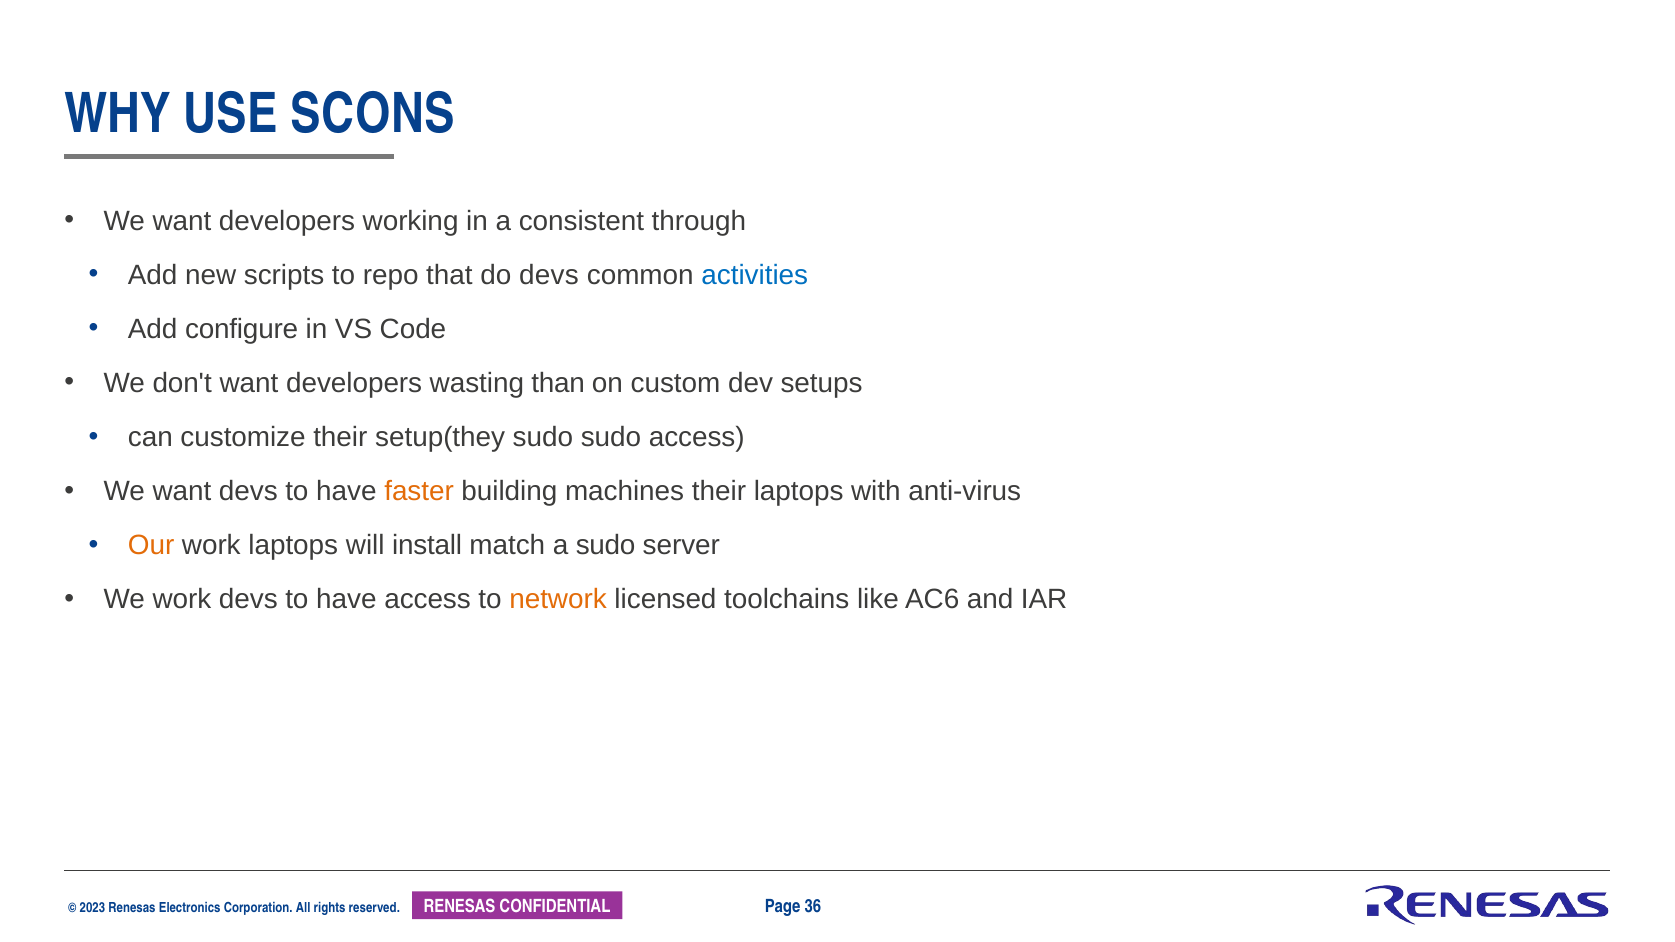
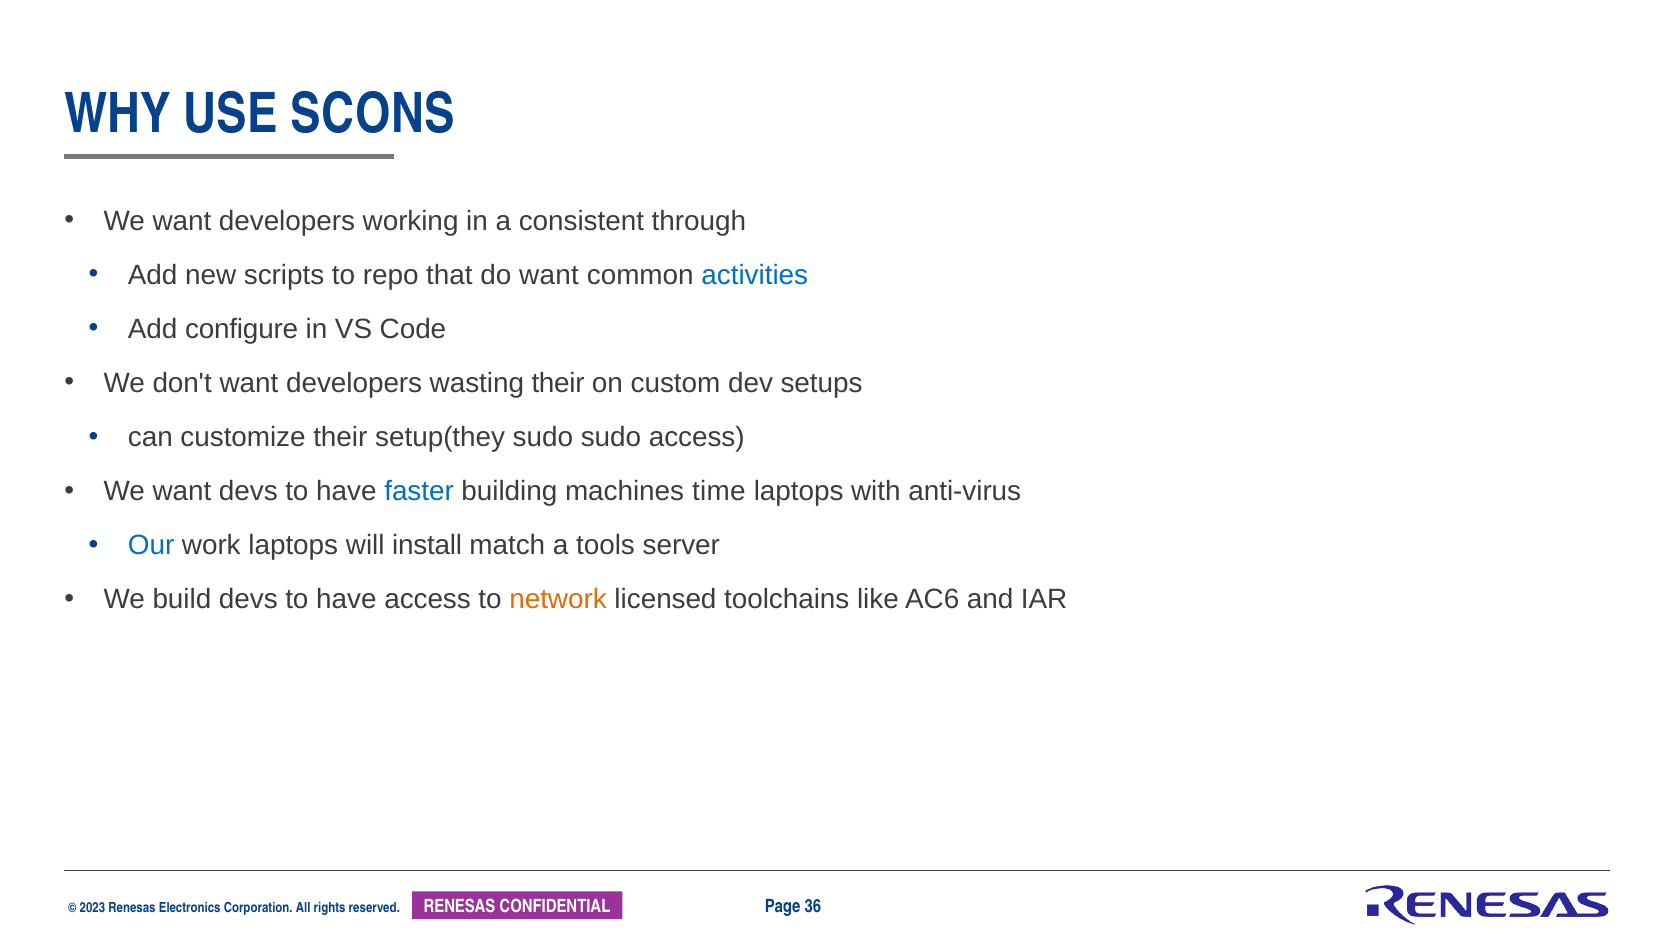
do devs: devs -> want (549, 275)
wasting than: than -> their (558, 383)
faster colour: orange -> blue (419, 492)
machines their: their -> time (719, 492)
Our colour: orange -> blue (151, 546)
a sudo: sudo -> tools (606, 546)
We work: work -> build (182, 600)
